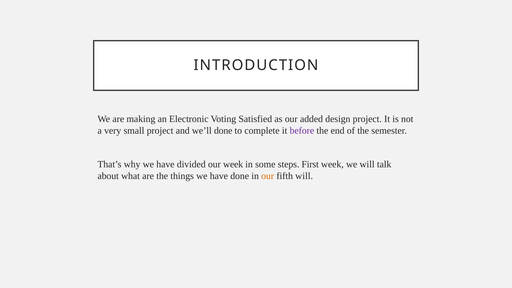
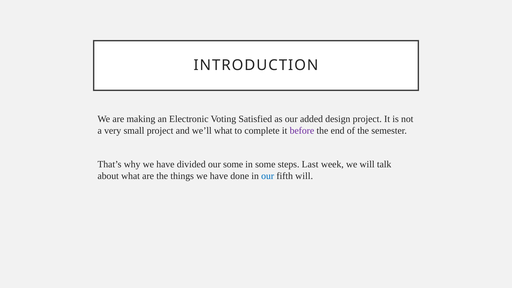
we’ll done: done -> what (223, 131)
our week: week -> some (233, 164)
First: First -> Last (310, 164)
our colour: orange -> blue (268, 176)
